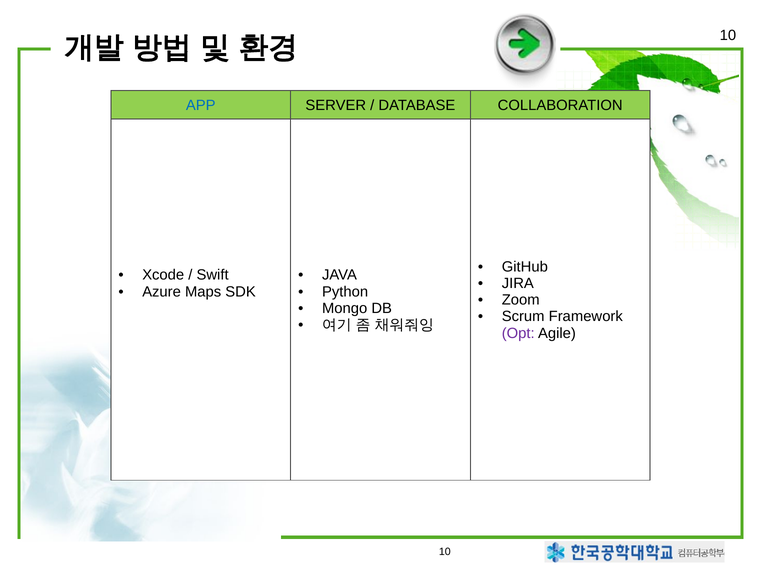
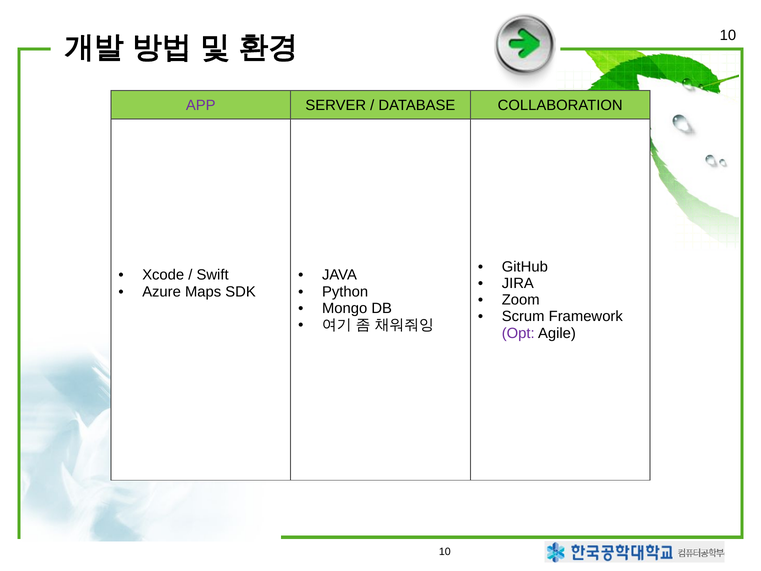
APP colour: blue -> purple (201, 105)
